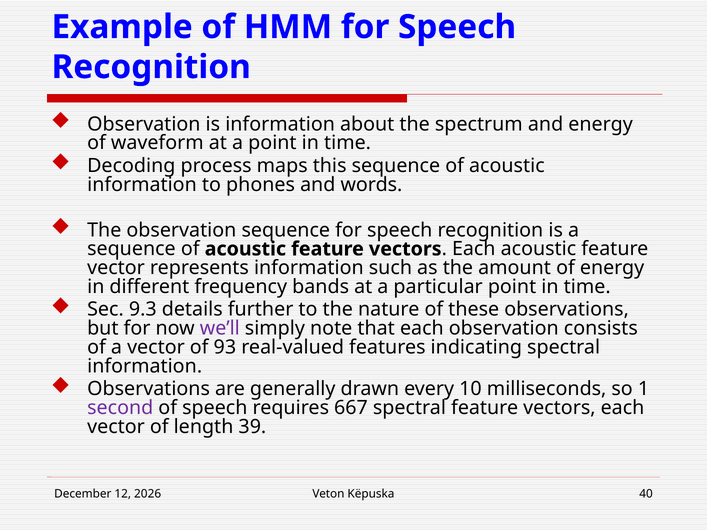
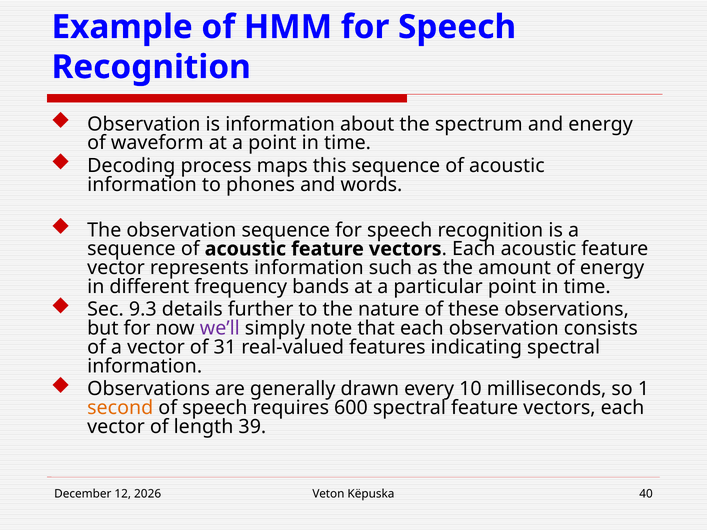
93: 93 -> 31 (225, 347)
second colour: purple -> orange (120, 408)
667: 667 -> 600 (351, 408)
